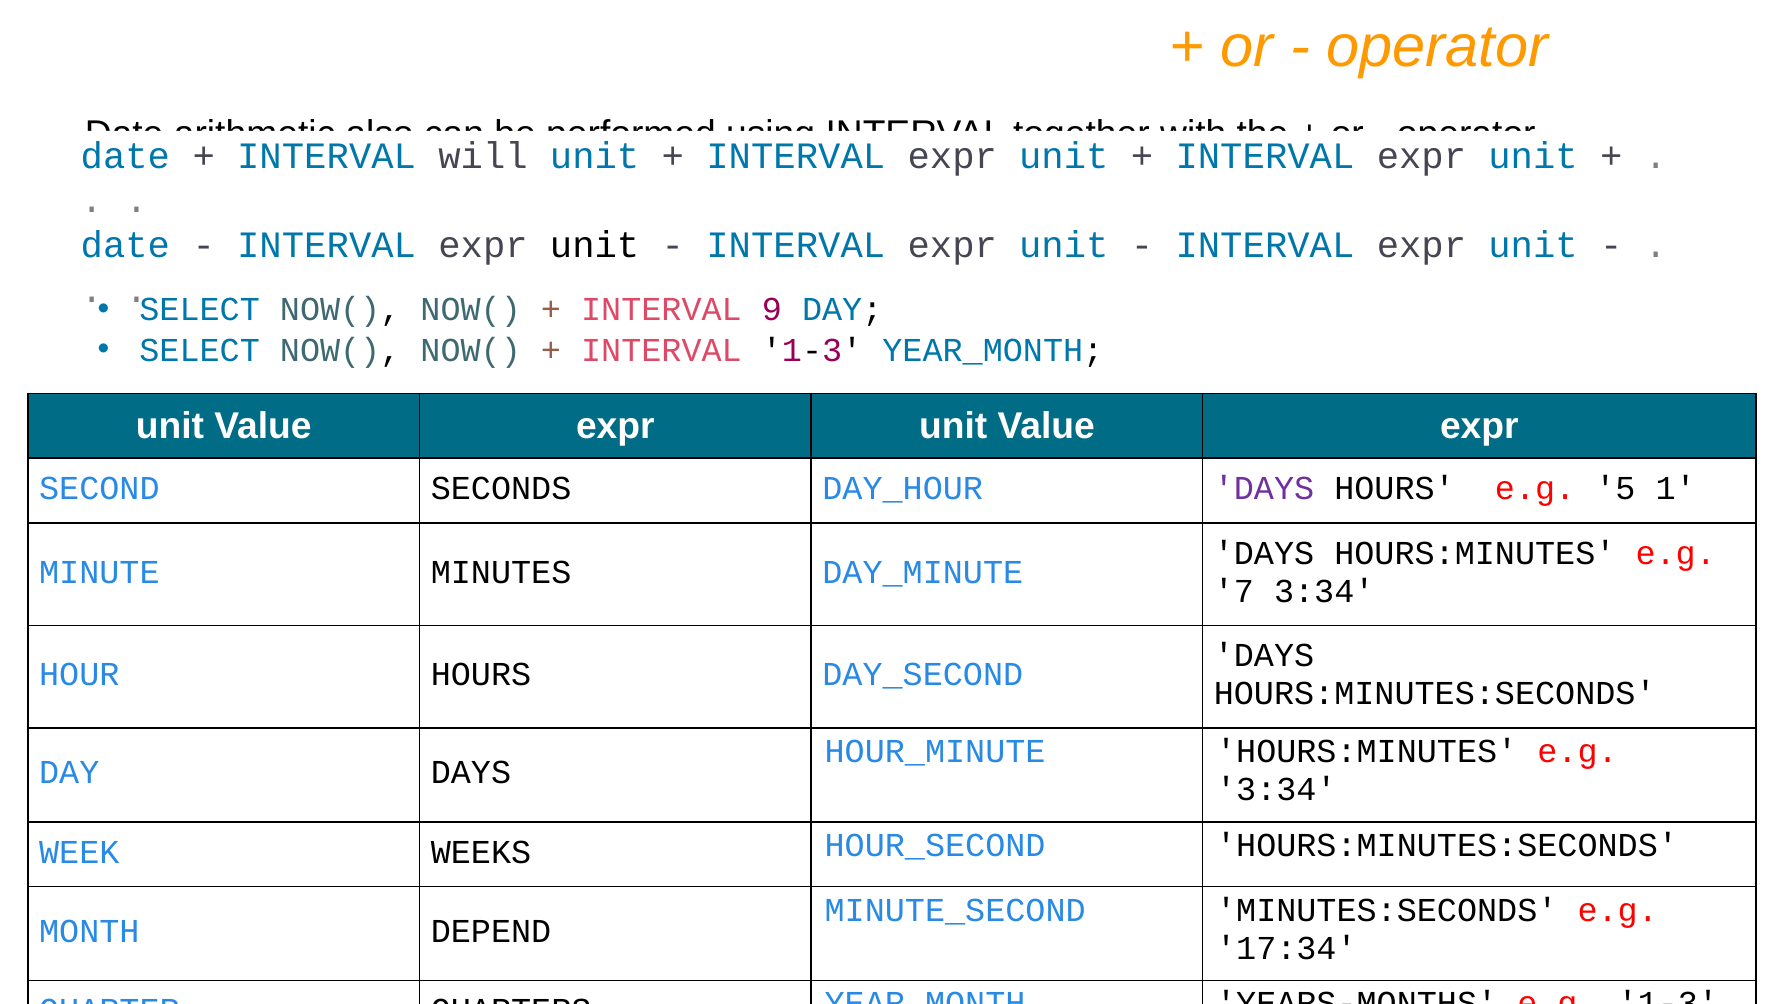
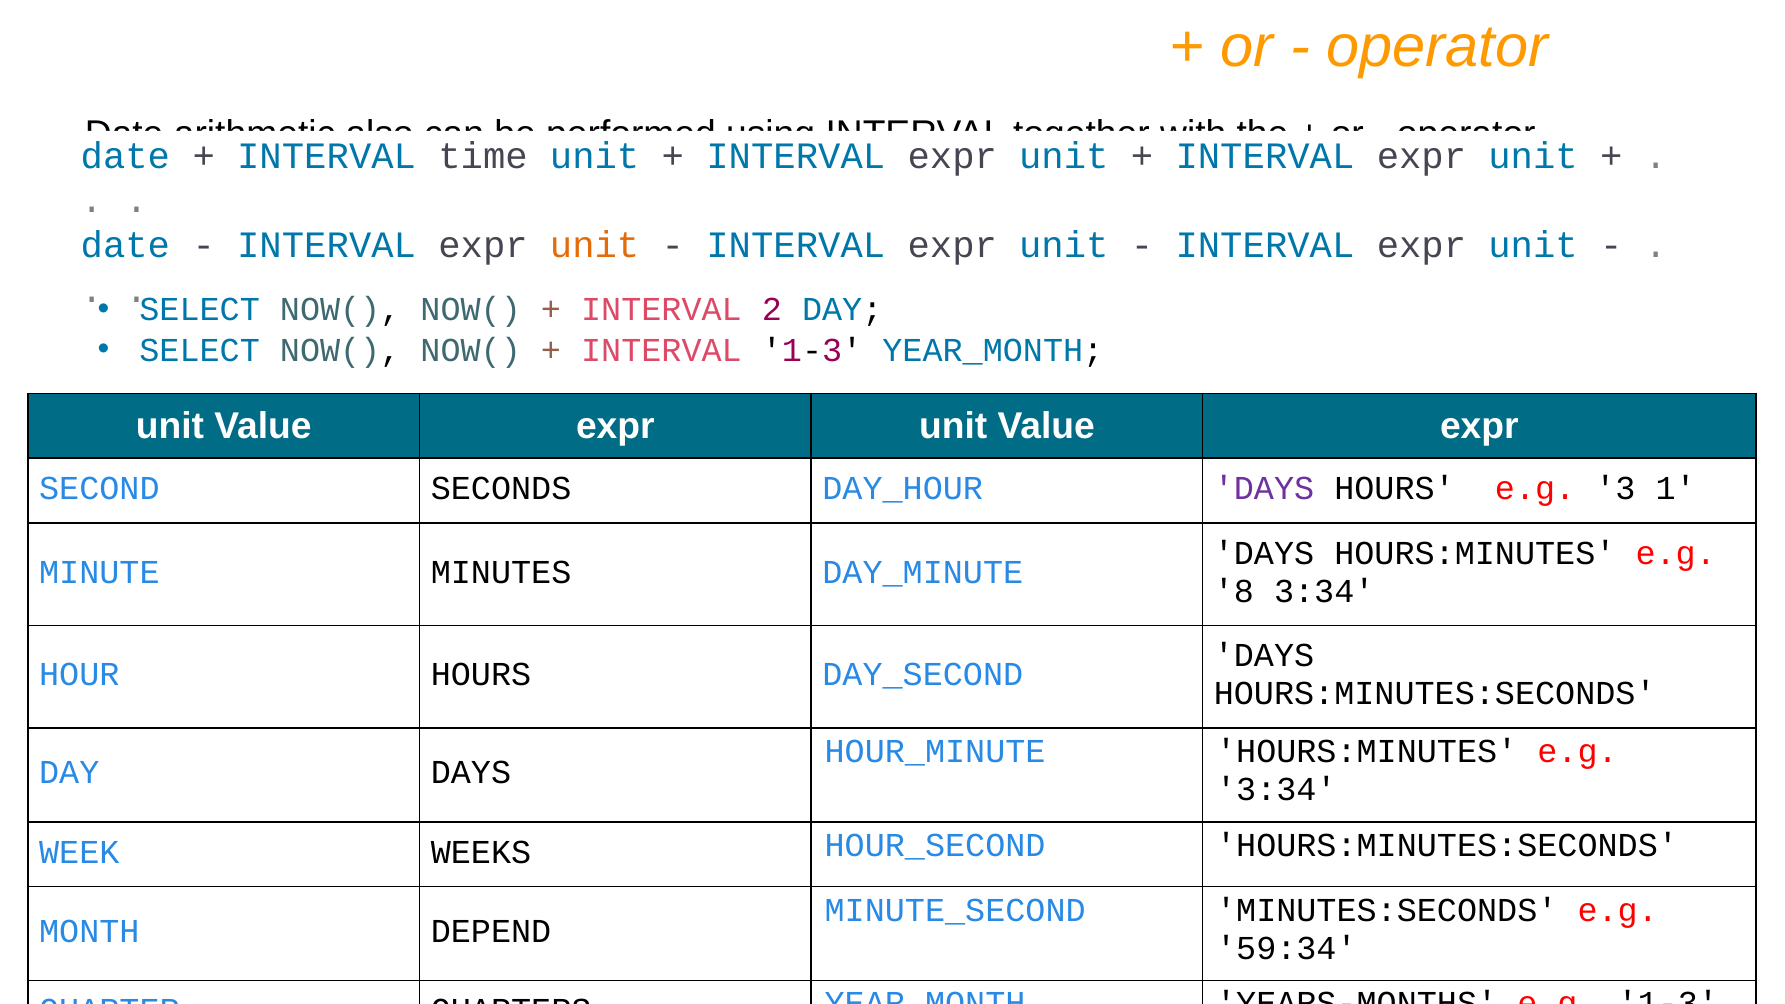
will: will -> time (483, 156)
unit colour: black -> orange (595, 245)
9: 9 -> 2 (772, 310)
5: 5 -> 3 (1615, 488)
7: 7 -> 8 (1234, 591)
17:34: 17:34 -> 59:34 (1286, 948)
